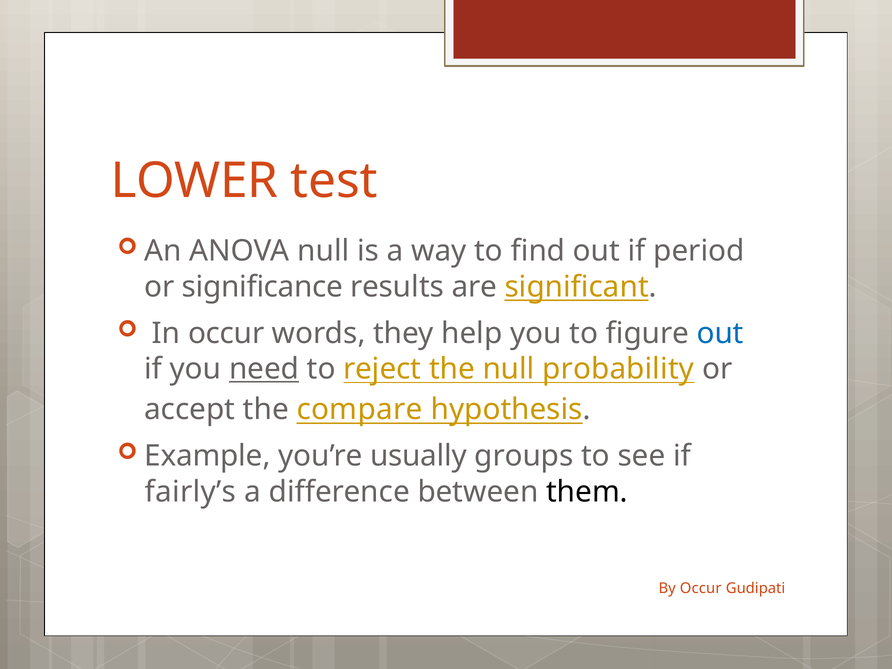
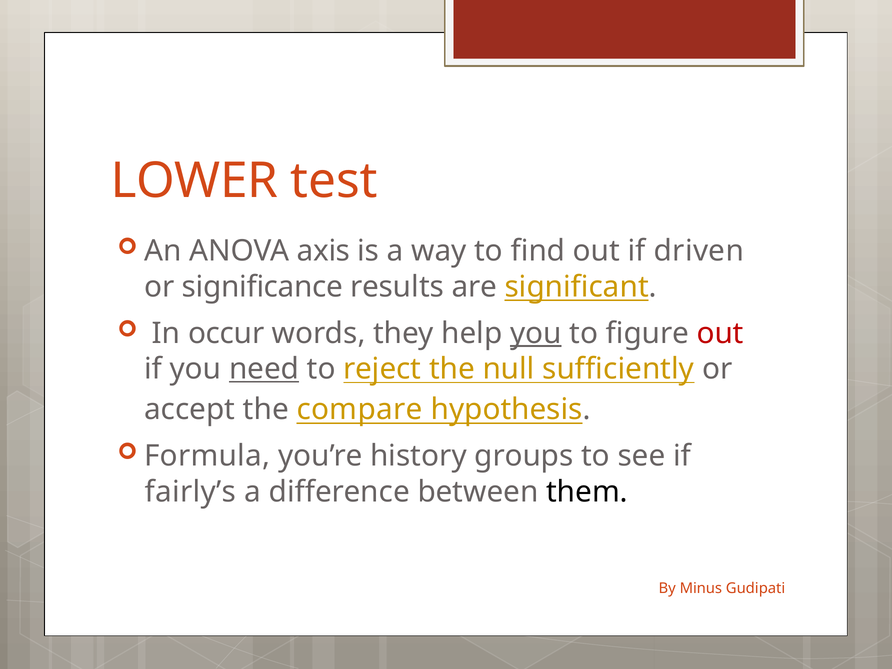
ANOVA null: null -> axis (324, 251)
period: period -> driven (699, 251)
you underline: none -> present (536, 333)
out colour: blue -> red (720, 333)
probability: probability -> sufficiently (618, 369)
Example: Example -> Formula (207, 456)
usually: usually -> history (418, 456)
By Occur: Occur -> Minus (701, 588)
